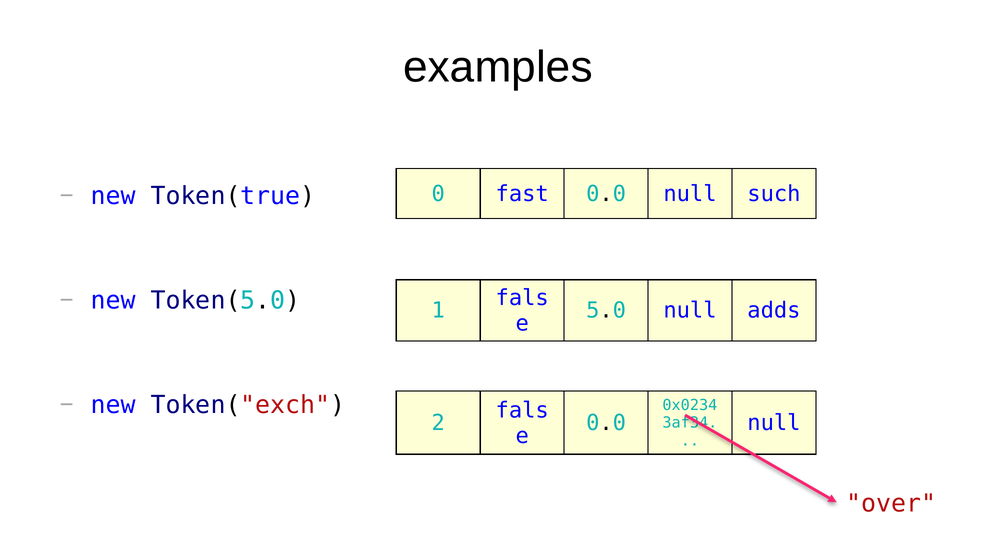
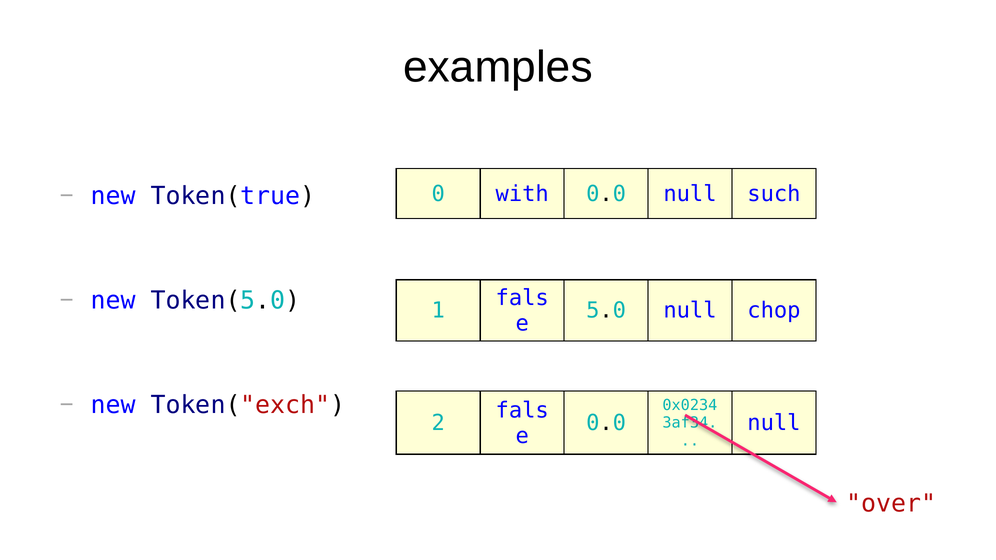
fast: fast -> with (522, 194)
adds: adds -> chop (774, 311)
